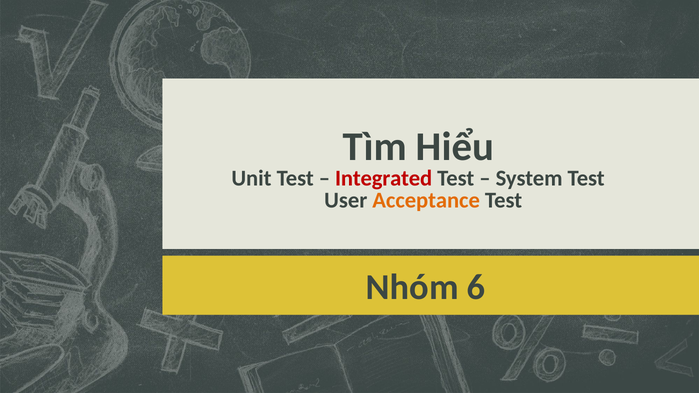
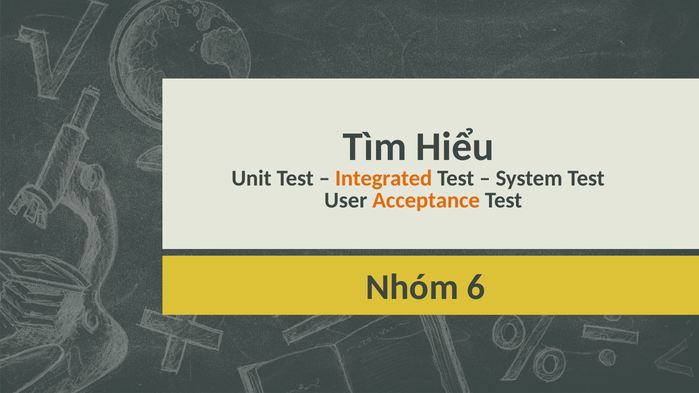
Integrated colour: red -> orange (384, 179)
